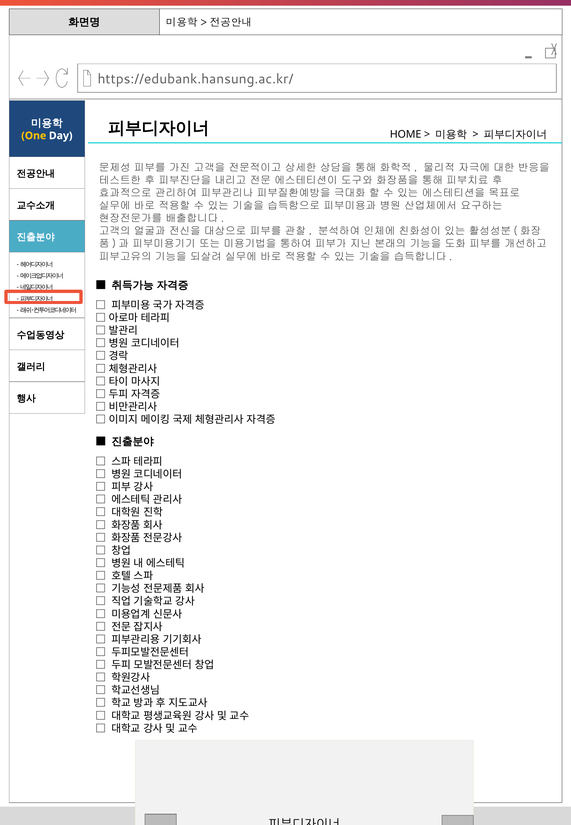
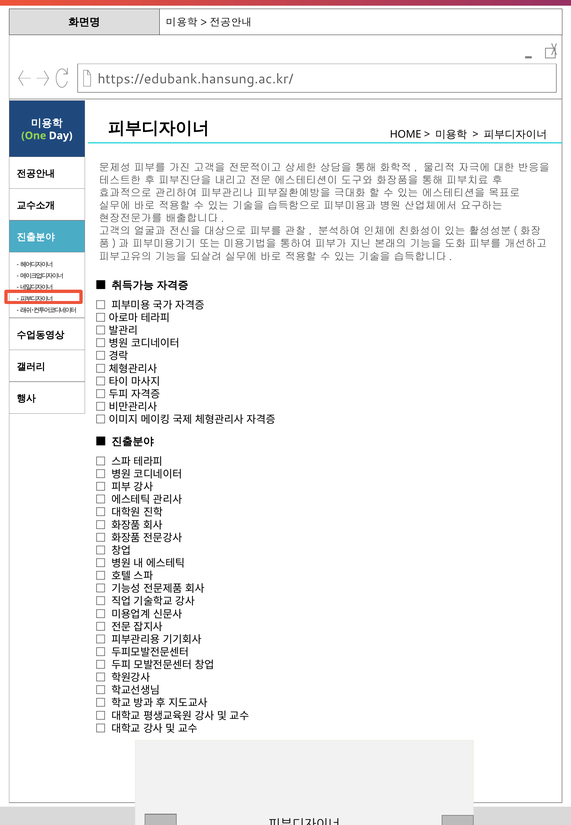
One colour: yellow -> light green (34, 136)
